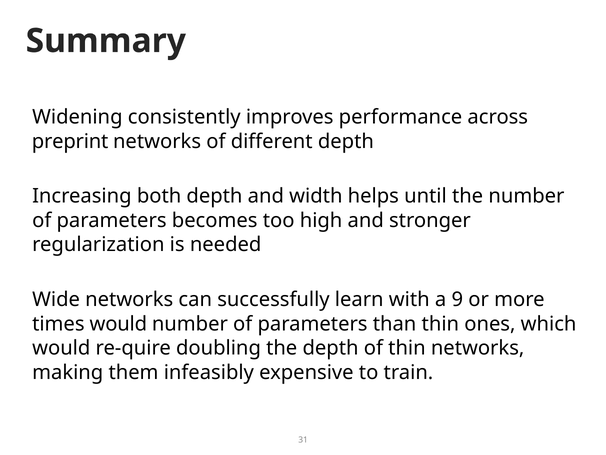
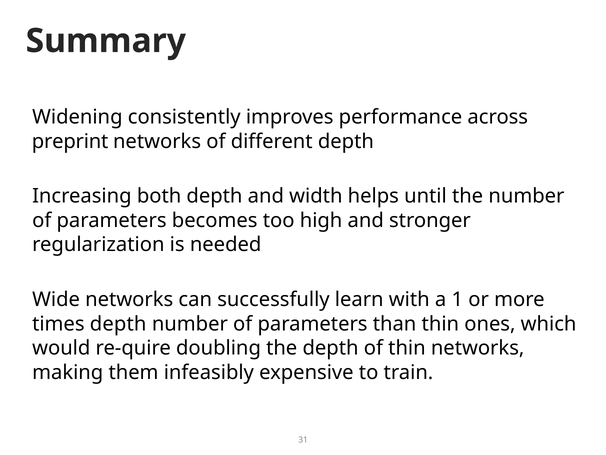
9: 9 -> 1 (457, 299)
times would: would -> depth (118, 324)
